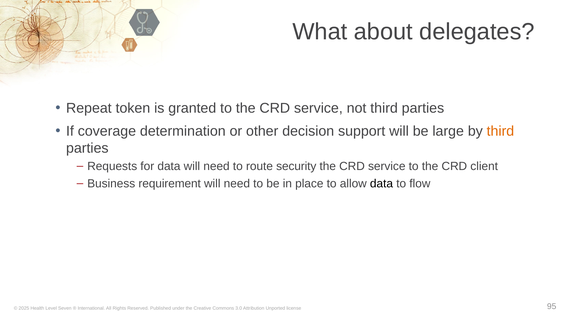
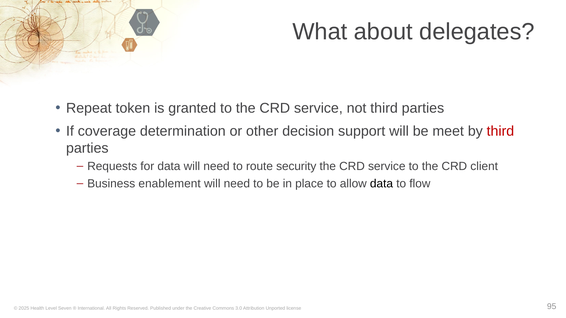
large: large -> meet (448, 131)
third colour: orange -> red (500, 131)
requirement: requirement -> enablement (170, 184)
